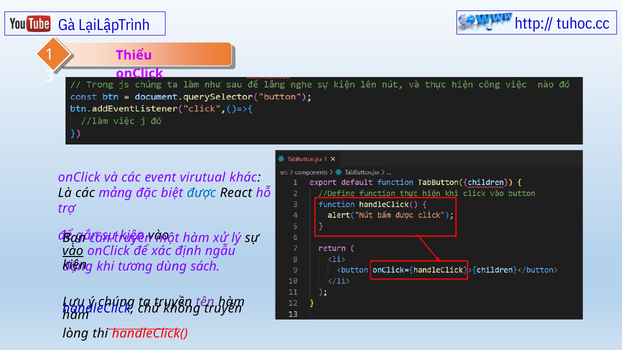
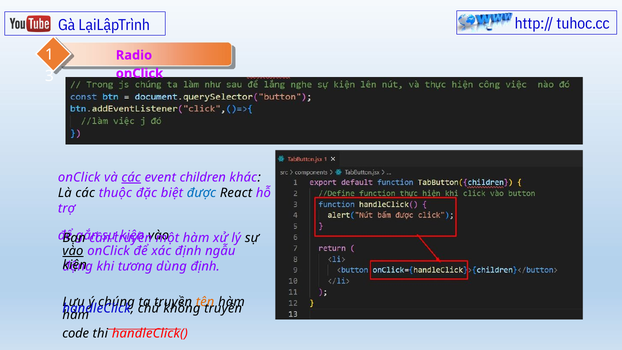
Thiểu: Thiểu -> Radio (134, 55)
các underline: none -> present (131, 177)
virutual: virutual -> children (203, 177)
mảng: mảng -> thuộc (115, 193)
dùng sách: sách -> định (205, 266)
tên colour: purple -> orange (205, 302)
lòng: lòng -> code (76, 333)
